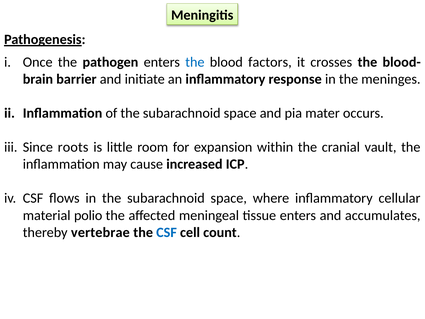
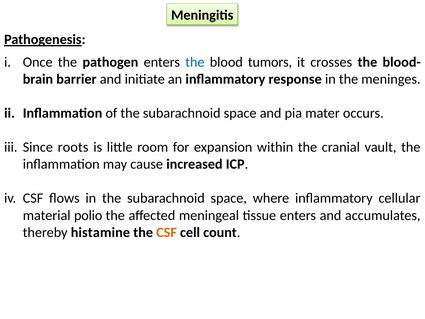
factors: factors -> tumors (270, 62)
vertebrae: vertebrae -> histamine (100, 232)
CSF colour: blue -> orange (167, 232)
